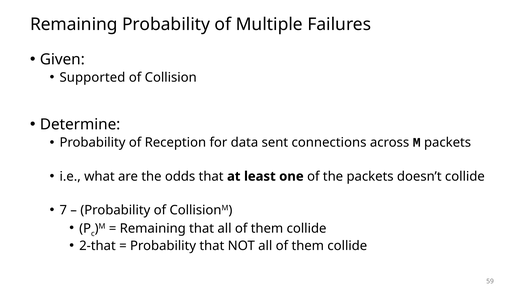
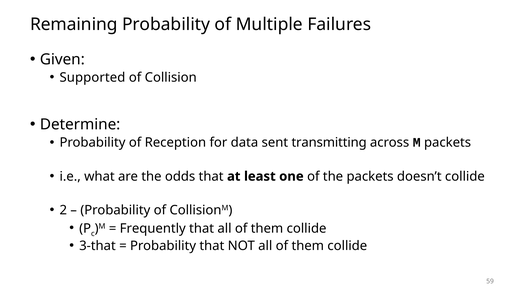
connections: connections -> transmitting (329, 142)
7: 7 -> 2 (63, 210)
Remaining: Remaining -> Frequently (153, 228)
2-that: 2-that -> 3-that (97, 246)
